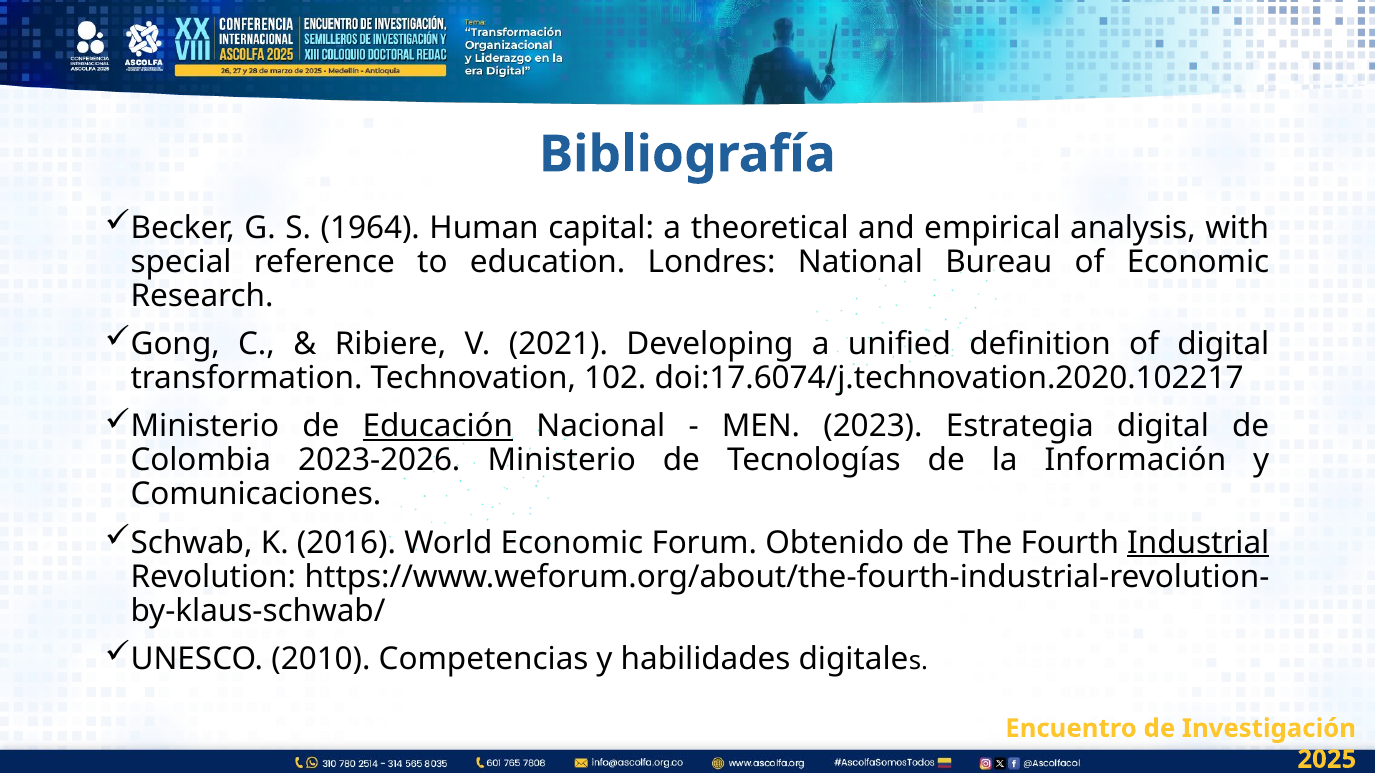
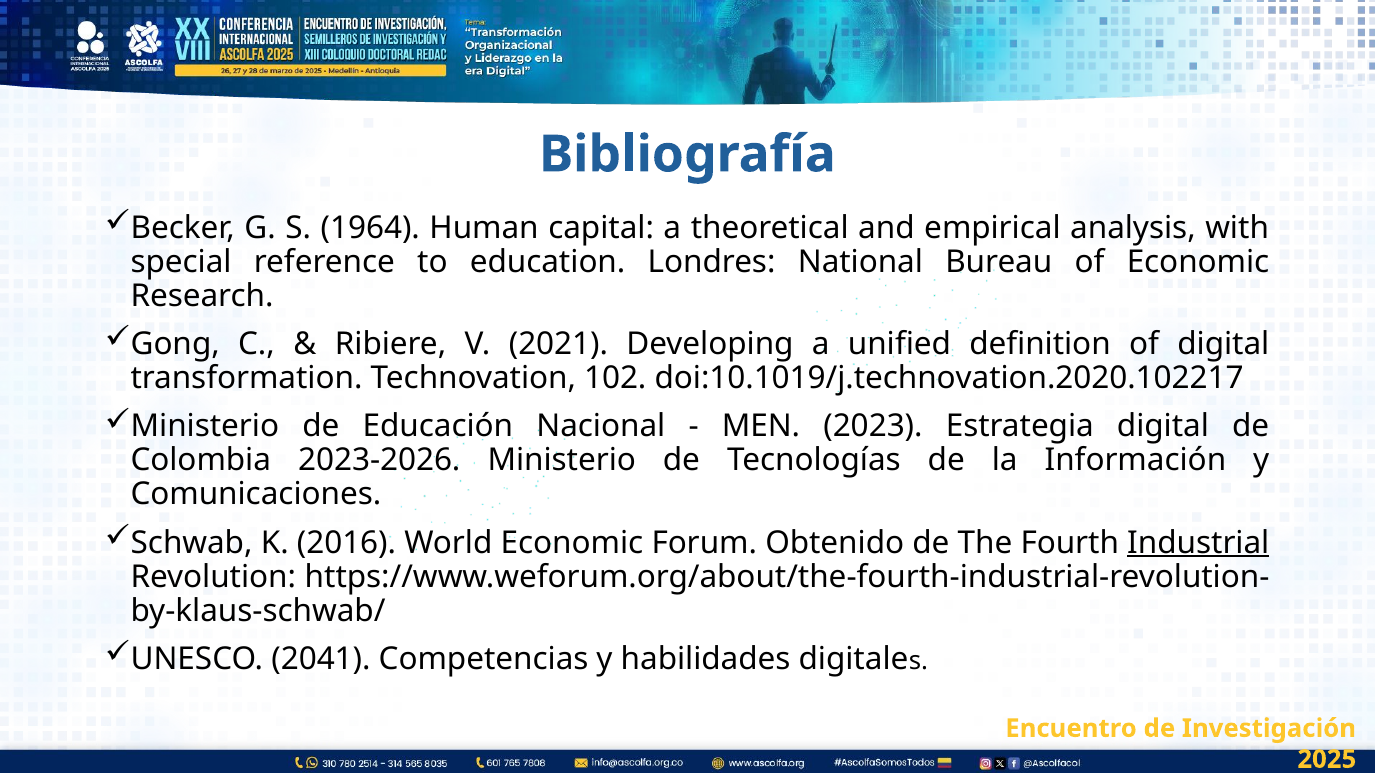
doi:17.6074/j.technovation.2020.102217: doi:17.6074/j.technovation.2020.102217 -> doi:10.1019/j.technovation.2020.102217 (949, 378)
Educación underline: present -> none (438, 427)
2010: 2010 -> 2041 (321, 659)
